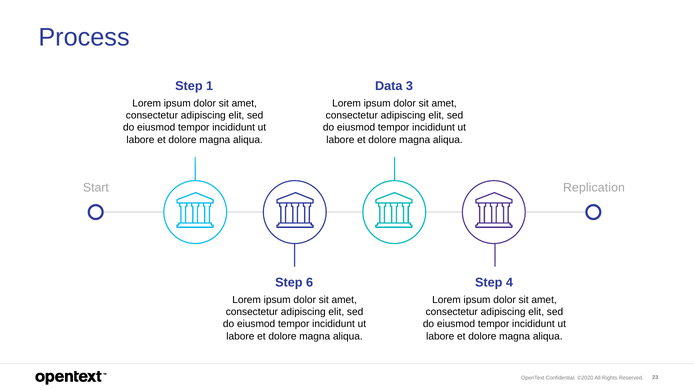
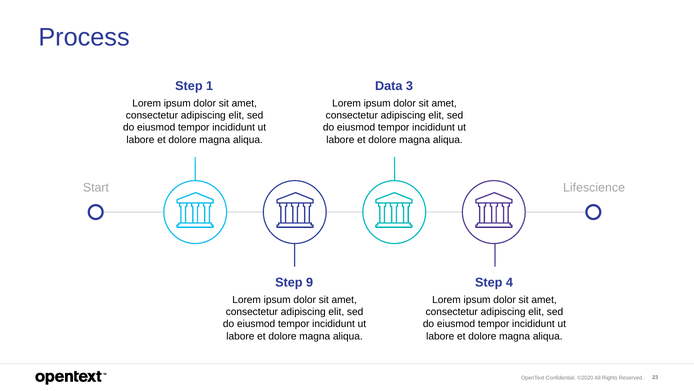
Replication: Replication -> Lifescience (594, 188)
6: 6 -> 9 (310, 282)
